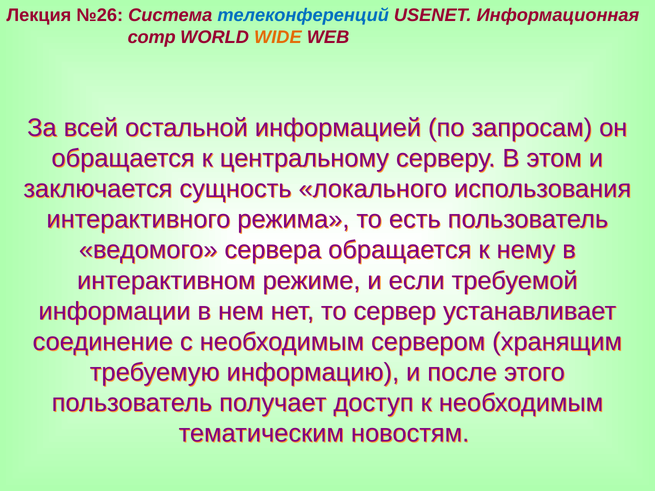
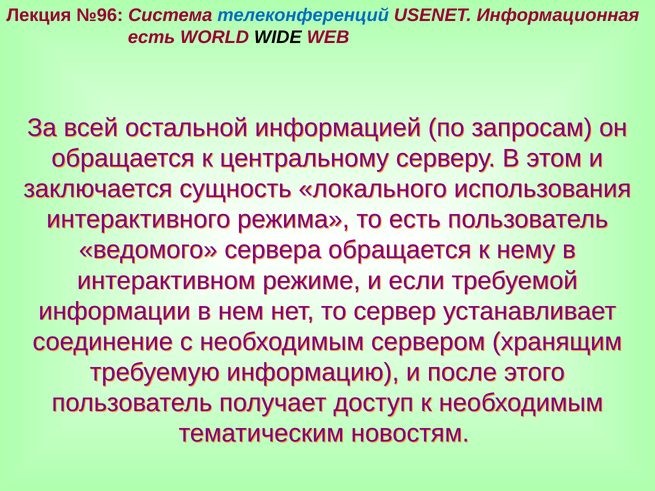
№26: №26 -> №96 (100, 15)
comp: comp -> есть (152, 37)
WIDE colour: orange -> black (278, 37)
